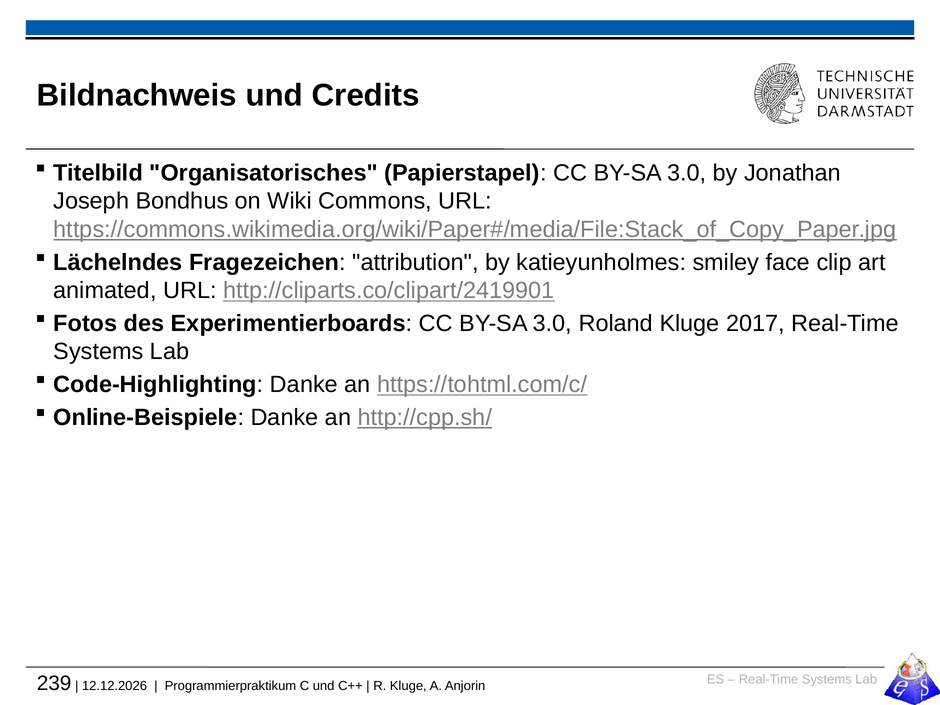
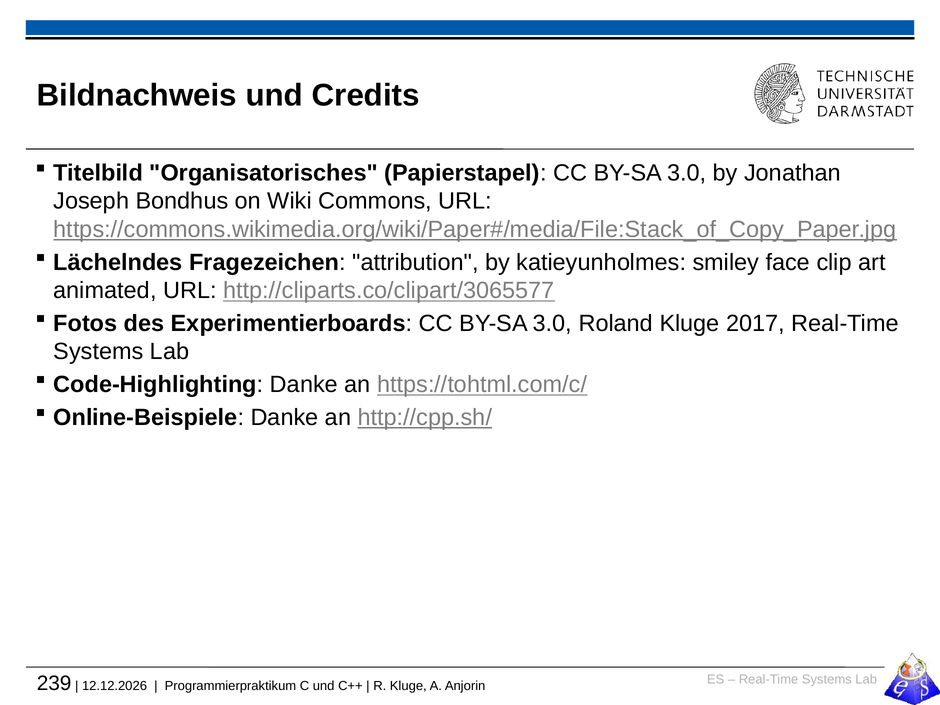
http://cliparts.co/clipart/2419901: http://cliparts.co/clipart/2419901 -> http://cliparts.co/clipart/3065577 (389, 291)
